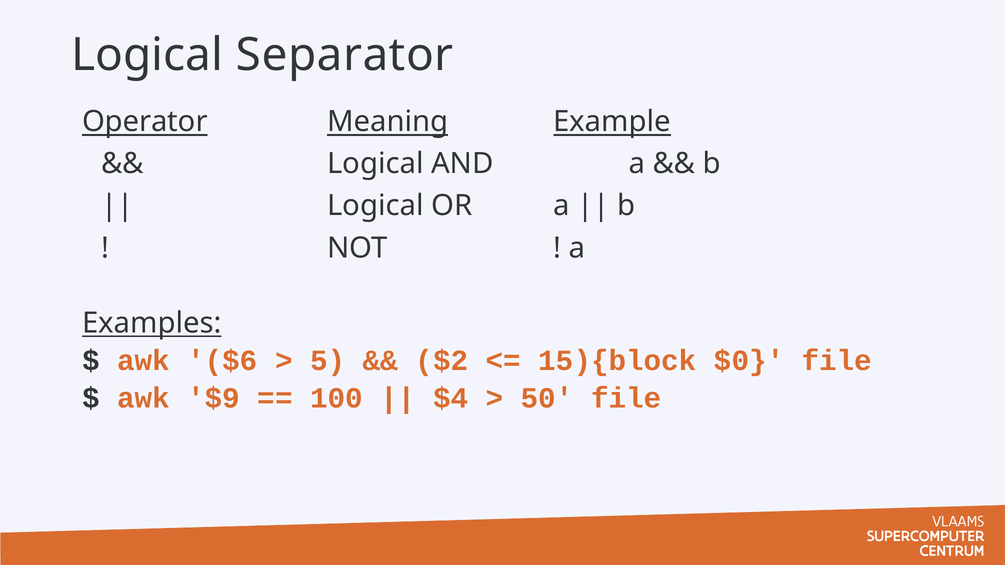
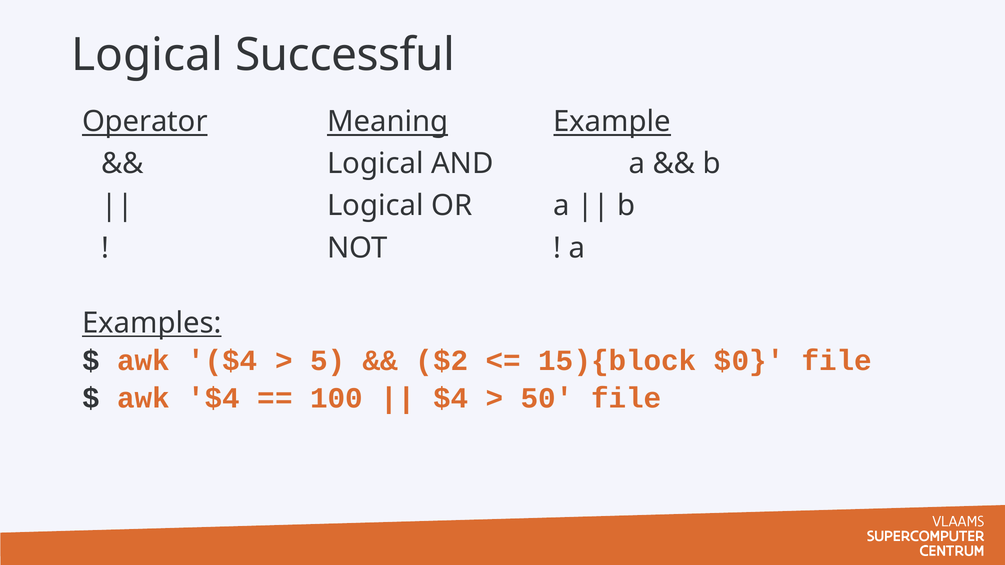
Separator: Separator -> Successful (345, 55)
$6: $6 -> $4 (222, 361)
$9: $9 -> $4 (214, 398)
